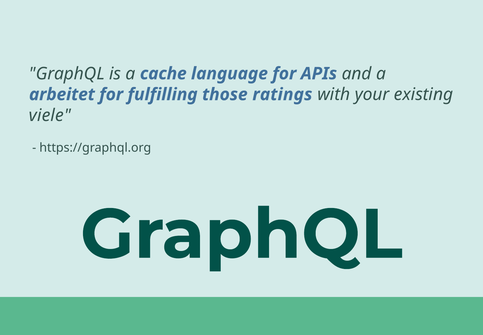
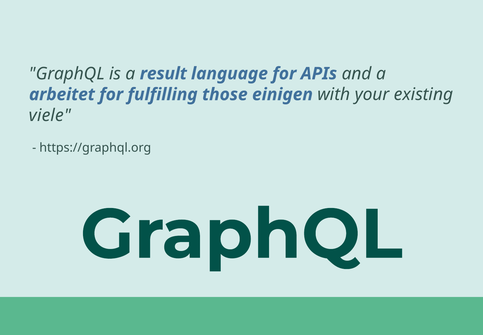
cache: cache -> result (163, 73)
ratings: ratings -> einigen (282, 94)
